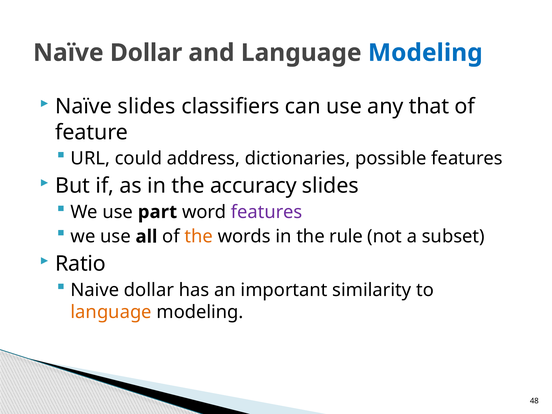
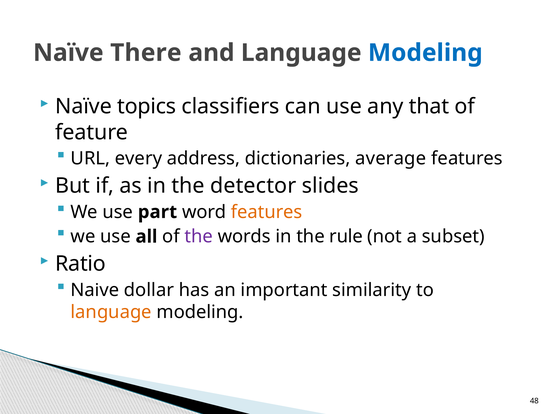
Naïve Dollar: Dollar -> There (146, 53)
Naïve slides: slides -> topics (147, 107)
could: could -> every (138, 159)
possible: possible -> average (391, 159)
accuracy: accuracy -> detector (253, 186)
features colour: purple -> orange (267, 212)
the colour: orange -> purple (199, 237)
